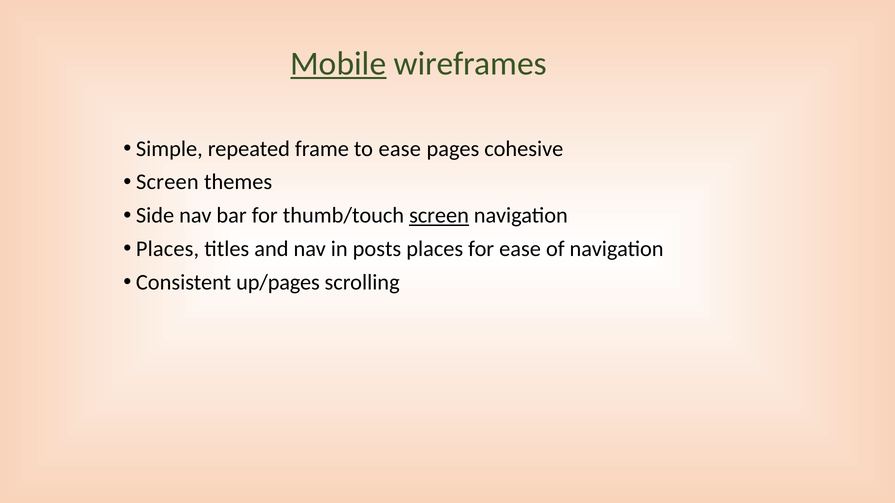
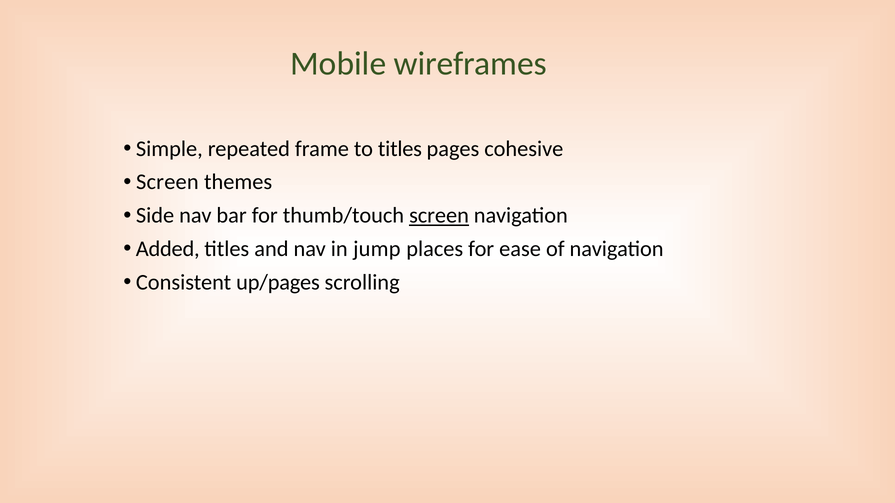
Mobile underline: present -> none (338, 64)
to ease: ease -> titles (400, 149)
Places: Places -> Added (168, 249)
posts: posts -> jump (377, 249)
